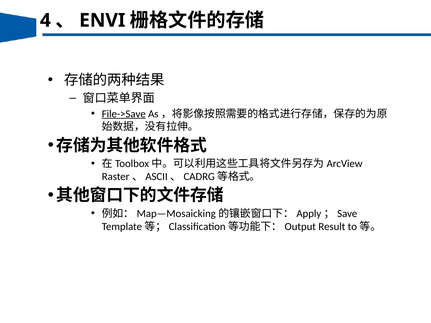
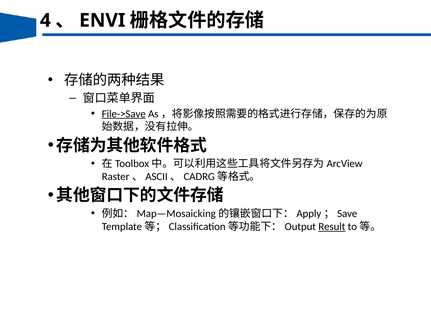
Result underline: none -> present (332, 227)
